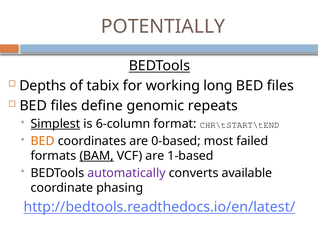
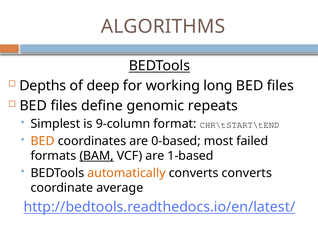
POTENTIALLY: POTENTIALLY -> ALGORITHMS (163, 27)
tabix: tabix -> deep (103, 86)
Simplest underline: present -> none (55, 124)
6-column: 6-column -> 9-column (123, 124)
automatically colour: purple -> orange (127, 173)
converts available: available -> converts (247, 173)
phasing: phasing -> average (120, 188)
